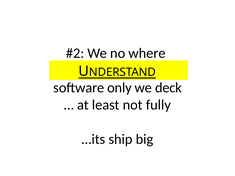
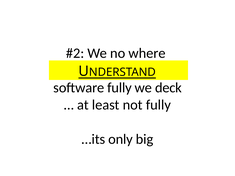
software only: only -> fully (119, 88)
ship: ship -> only (121, 139)
